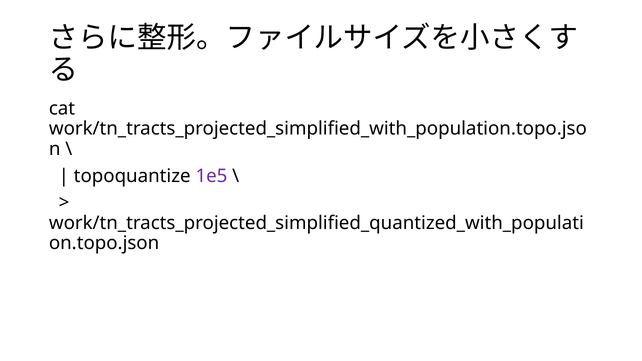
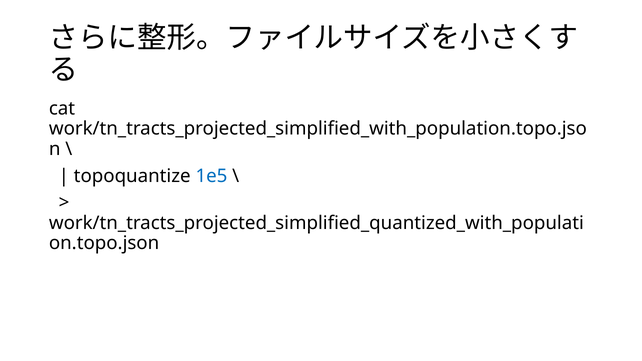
1e5 colour: purple -> blue (211, 176)
